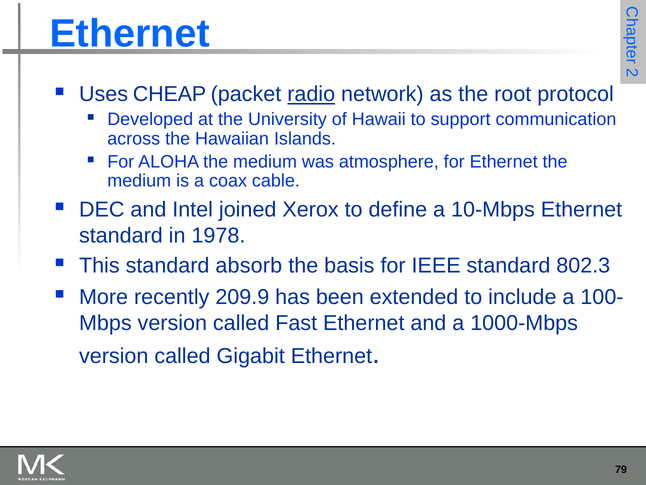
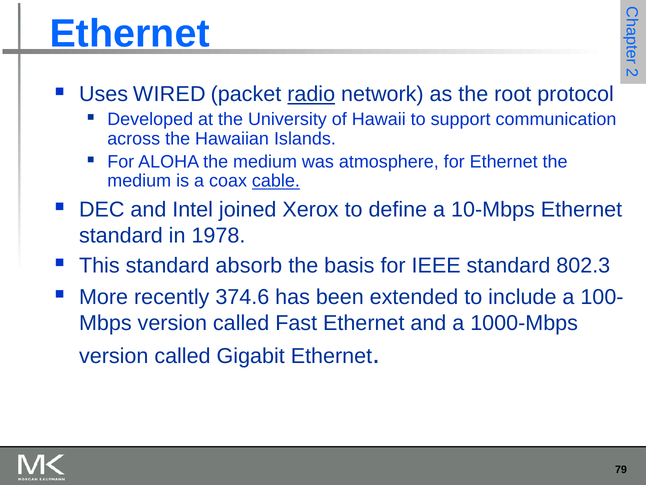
CHEAP: CHEAP -> WIRED (169, 94)
cable underline: none -> present (276, 181)
209.9: 209.9 -> 374.6 (242, 297)
